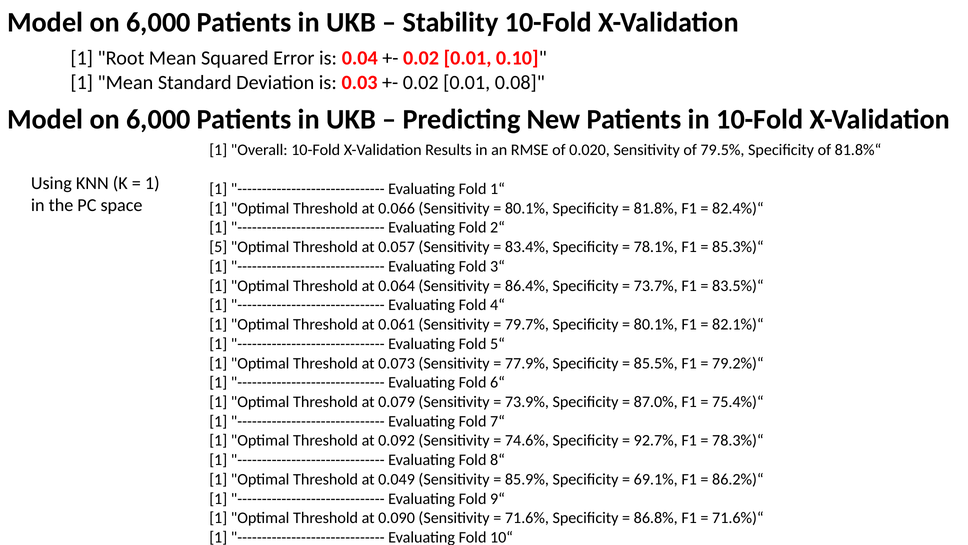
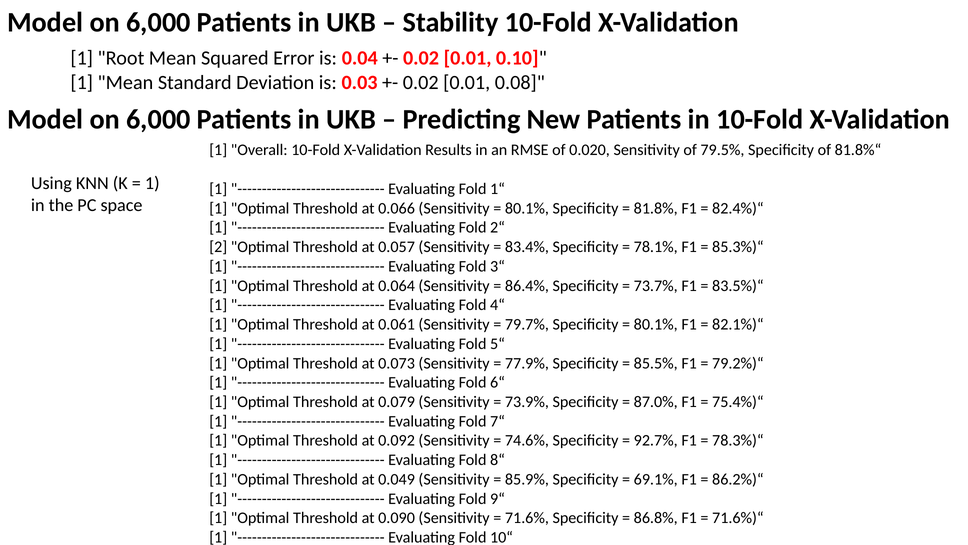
5: 5 -> 2 (218, 247)
